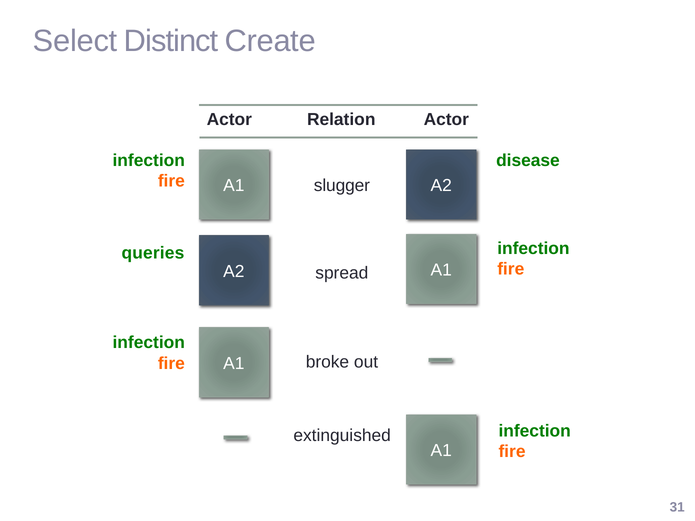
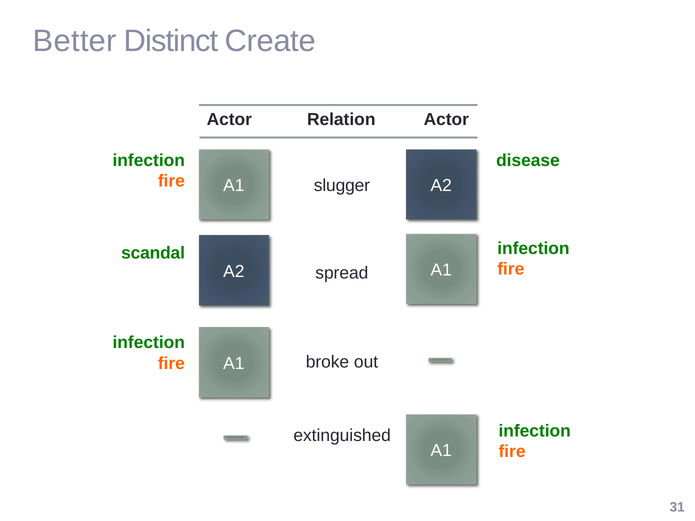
Select: Select -> Better (75, 41)
queries: queries -> scandal (153, 253)
